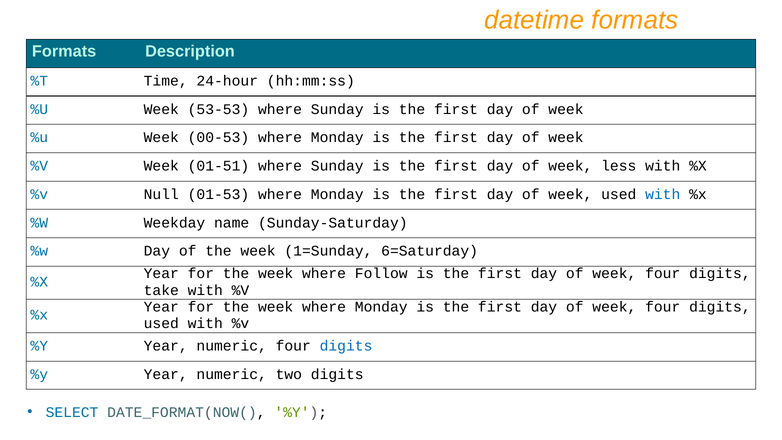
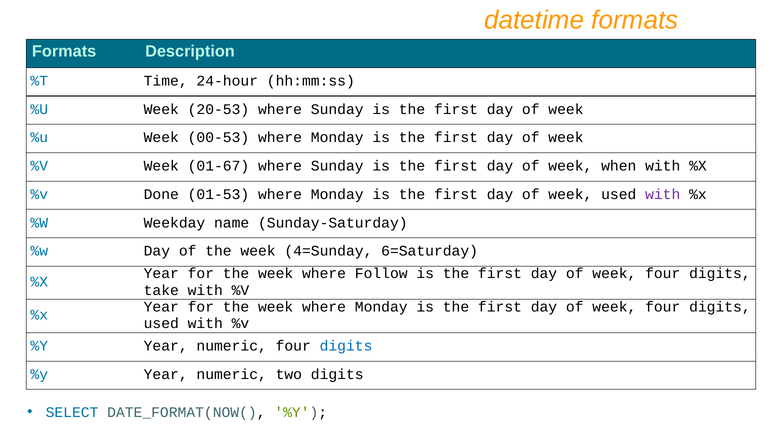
53-53: 53-53 -> 20-53 (218, 109)
01-51: 01-51 -> 01-67 (218, 166)
less: less -> when (619, 166)
Null: Null -> Done (161, 194)
with colour: blue -> purple (663, 194)
1=Sunday: 1=Sunday -> 4=Sunday (328, 251)
